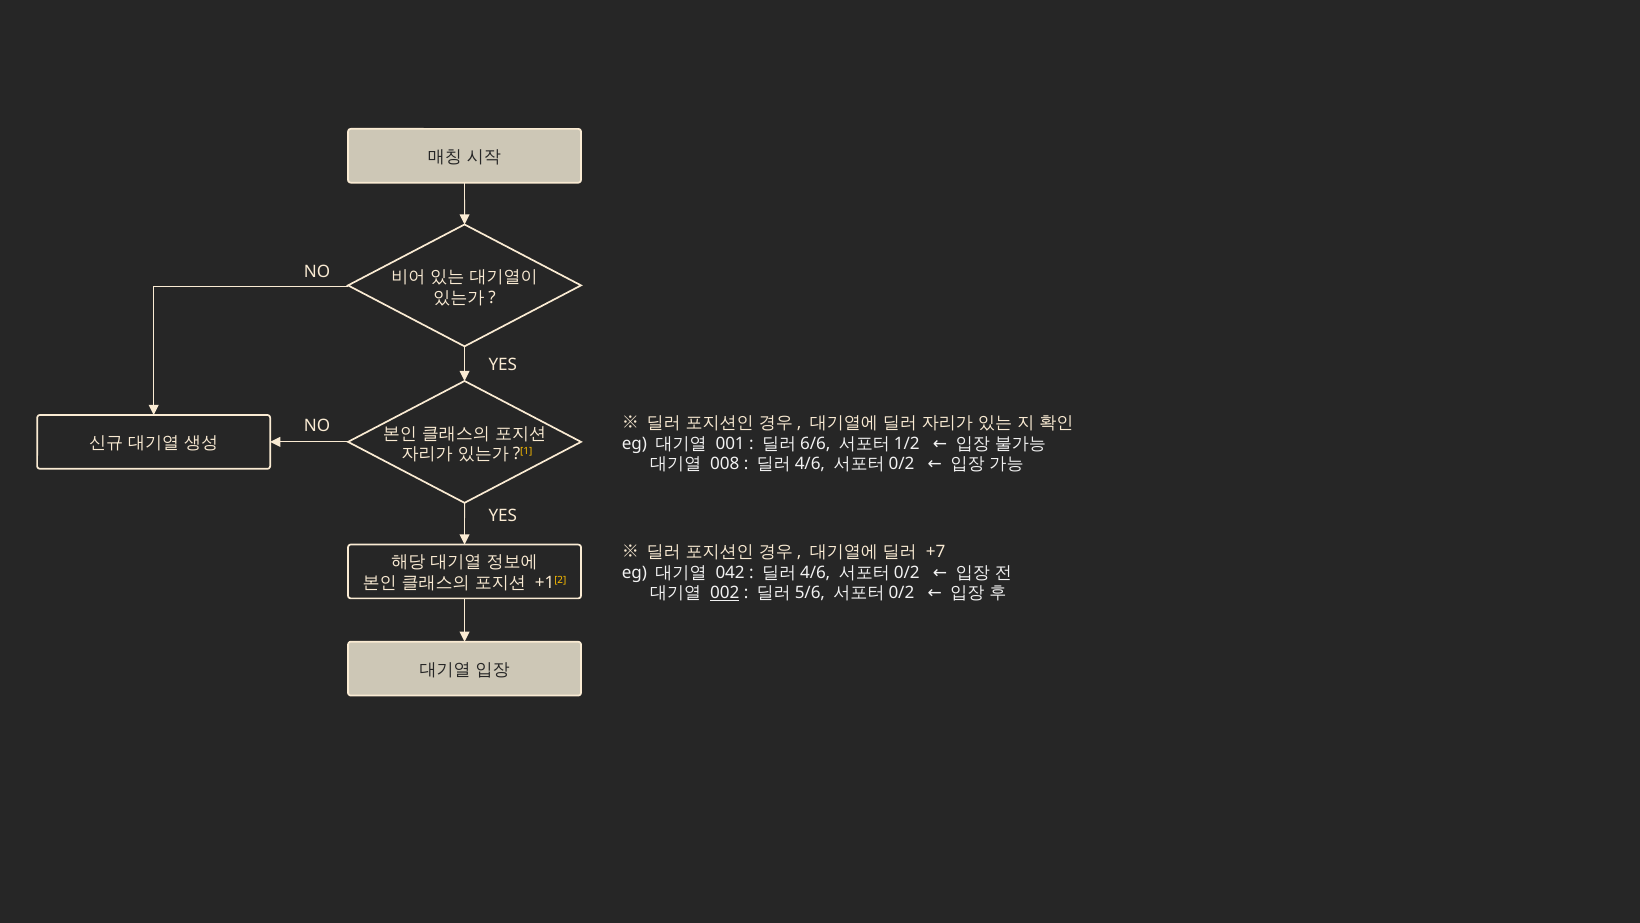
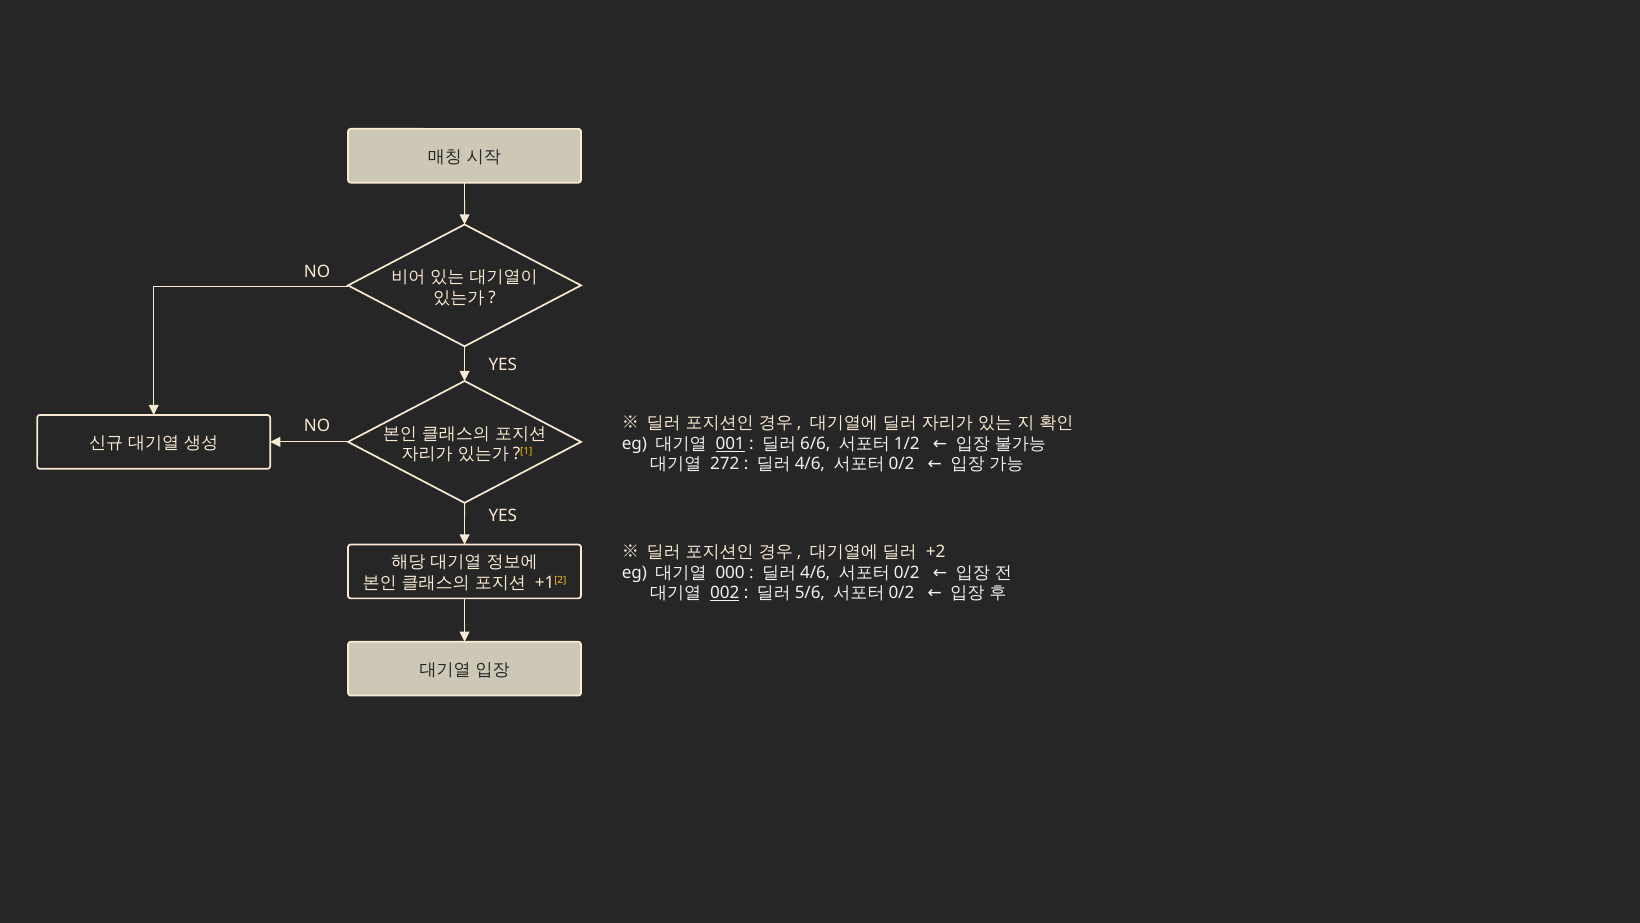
001 underline: none -> present (730, 443)
008: 008 -> 272 (725, 464)
+7: +7 -> +2 (936, 552)
042: 042 -> 000 (730, 572)
